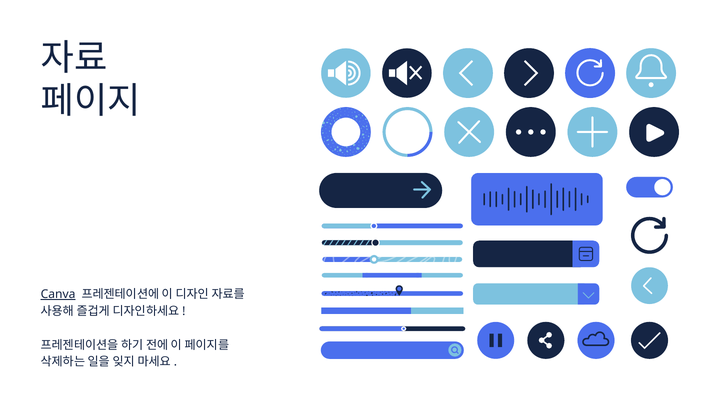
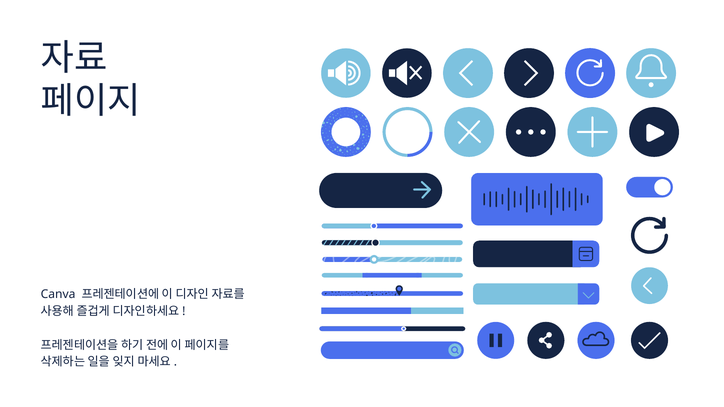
Canva underline: present -> none (58, 295)
